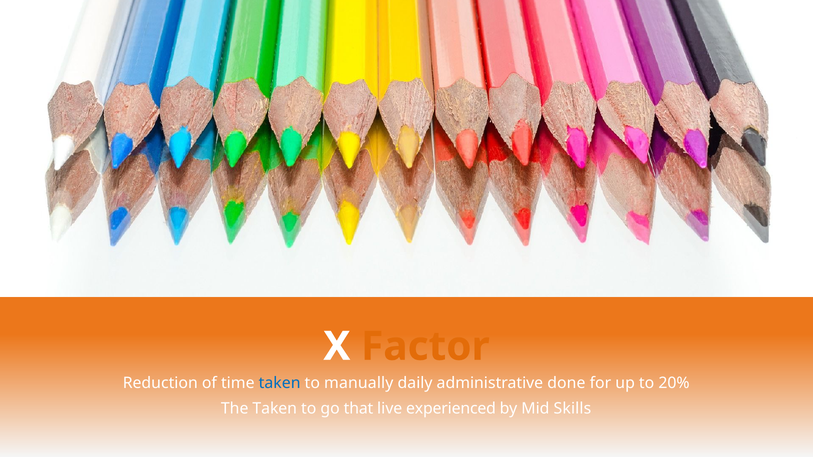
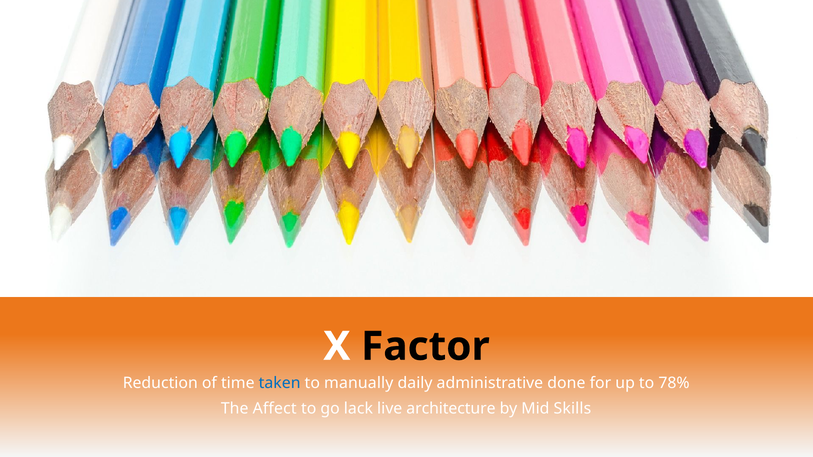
Factor colour: orange -> black (425, 347)
20%: 20% -> 78% (674, 383)
The Taken: Taken -> Affect (275, 409)
that: that -> lack (358, 409)
experienced: experienced -> architecture (451, 409)
